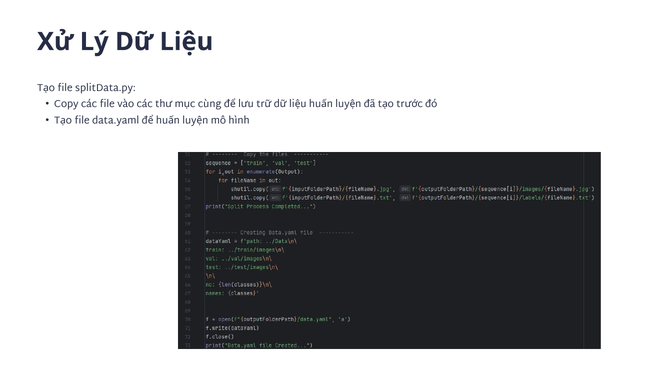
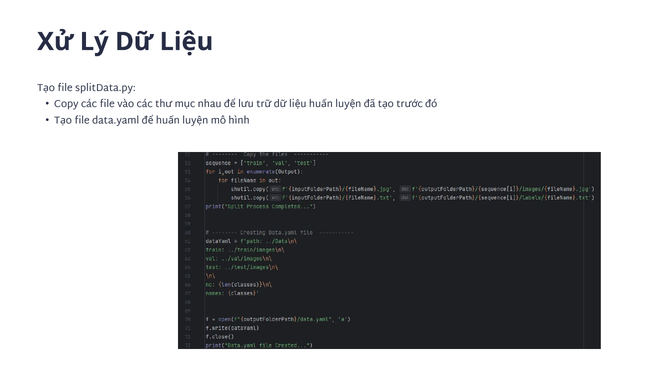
cùng: cùng -> nhau (210, 104)
